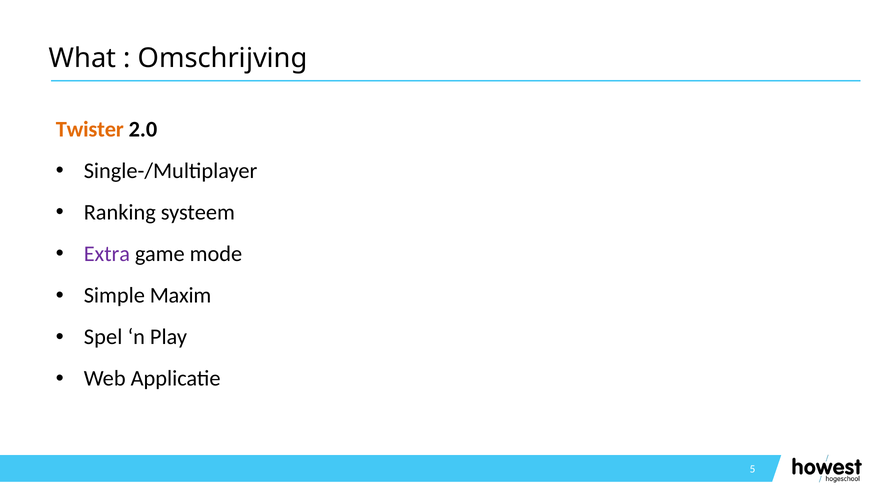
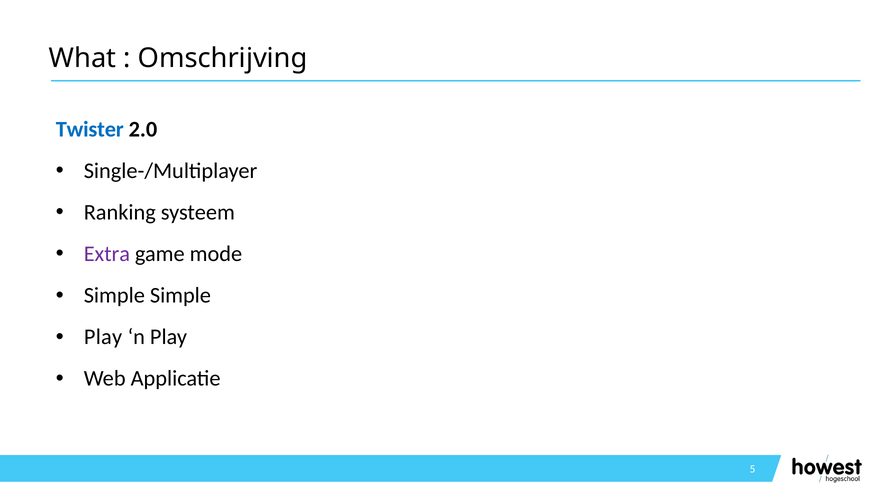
Twister colour: orange -> blue (90, 129)
Simple Maxim: Maxim -> Simple (180, 295)
Spel: Spel -> Play (103, 337)
